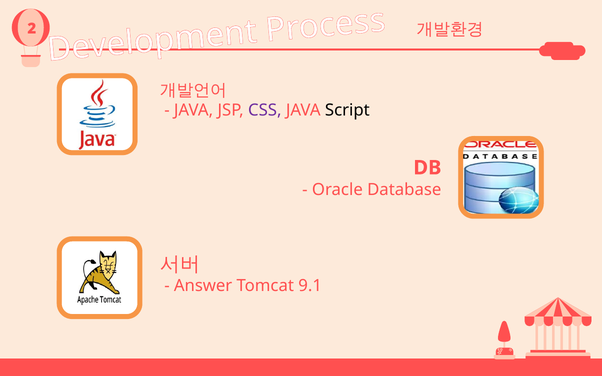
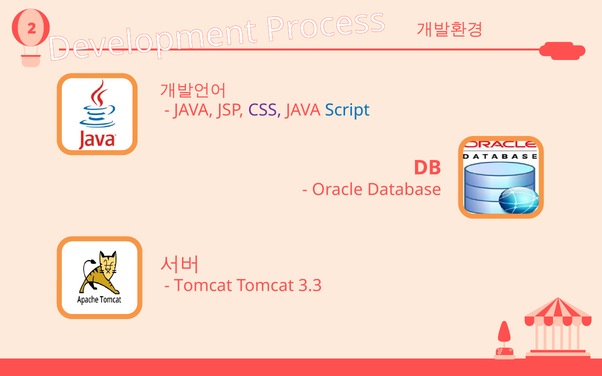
Script colour: black -> blue (347, 110)
Answer: Answer -> Tomcat (203, 286)
9.1: 9.1 -> 3.3 (310, 286)
